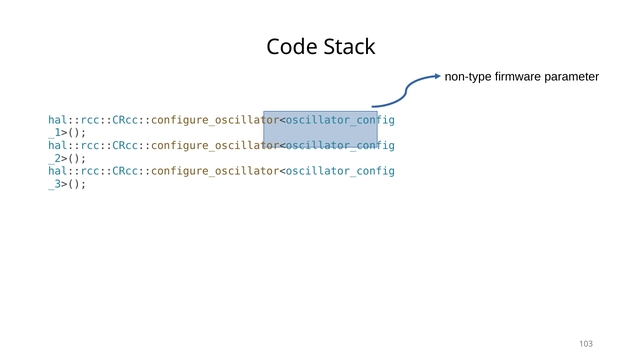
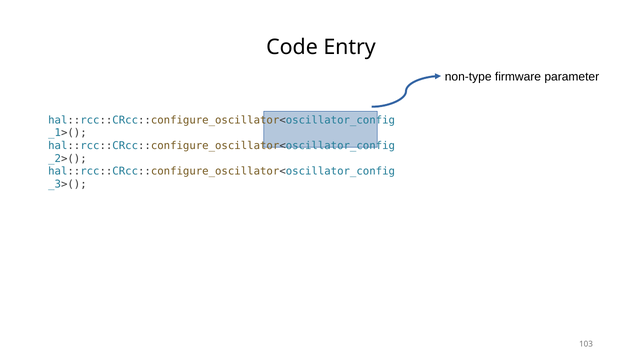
Stack: Stack -> Entry (350, 47)
